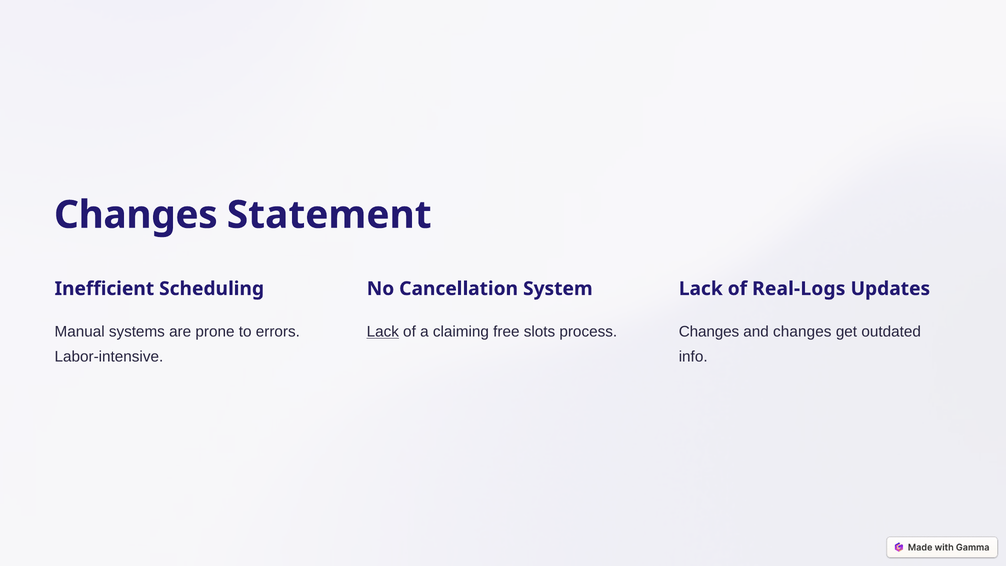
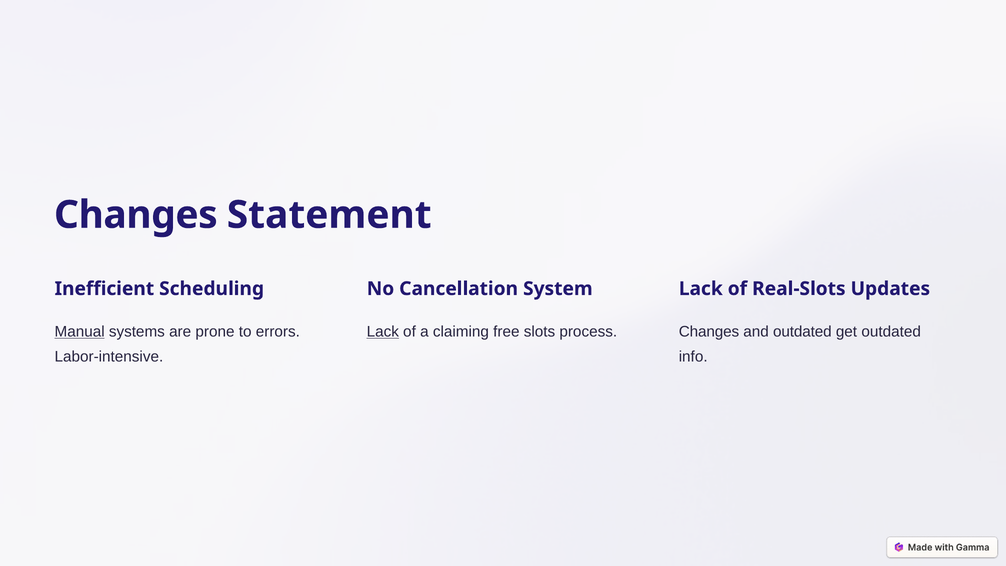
Real-Logs: Real-Logs -> Real-Slots (799, 289)
Manual underline: none -> present (80, 332)
and changes: changes -> outdated (802, 332)
